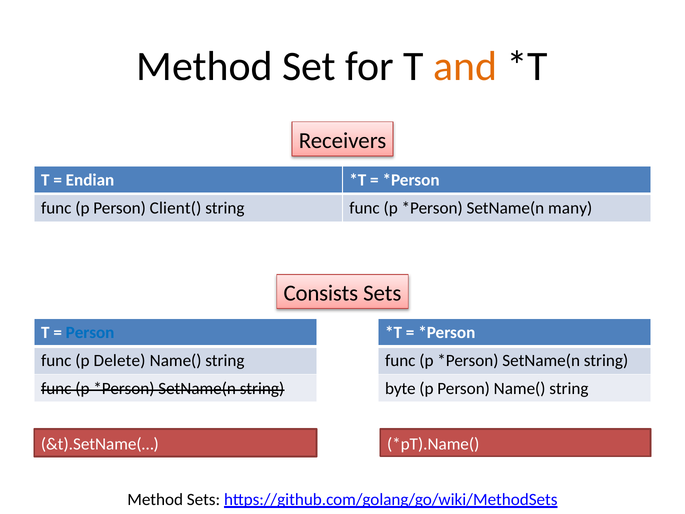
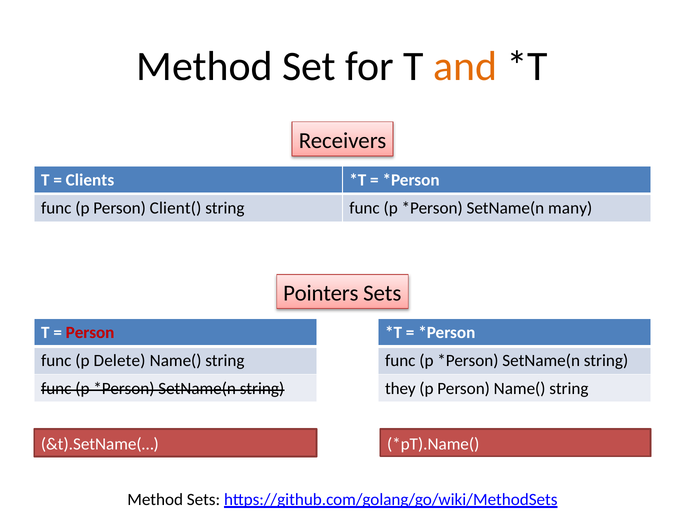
Endian: Endian -> Clients (90, 180)
Consists: Consists -> Pointers (321, 293)
Person colour: blue -> red (90, 333)
byte: byte -> they (400, 388)
